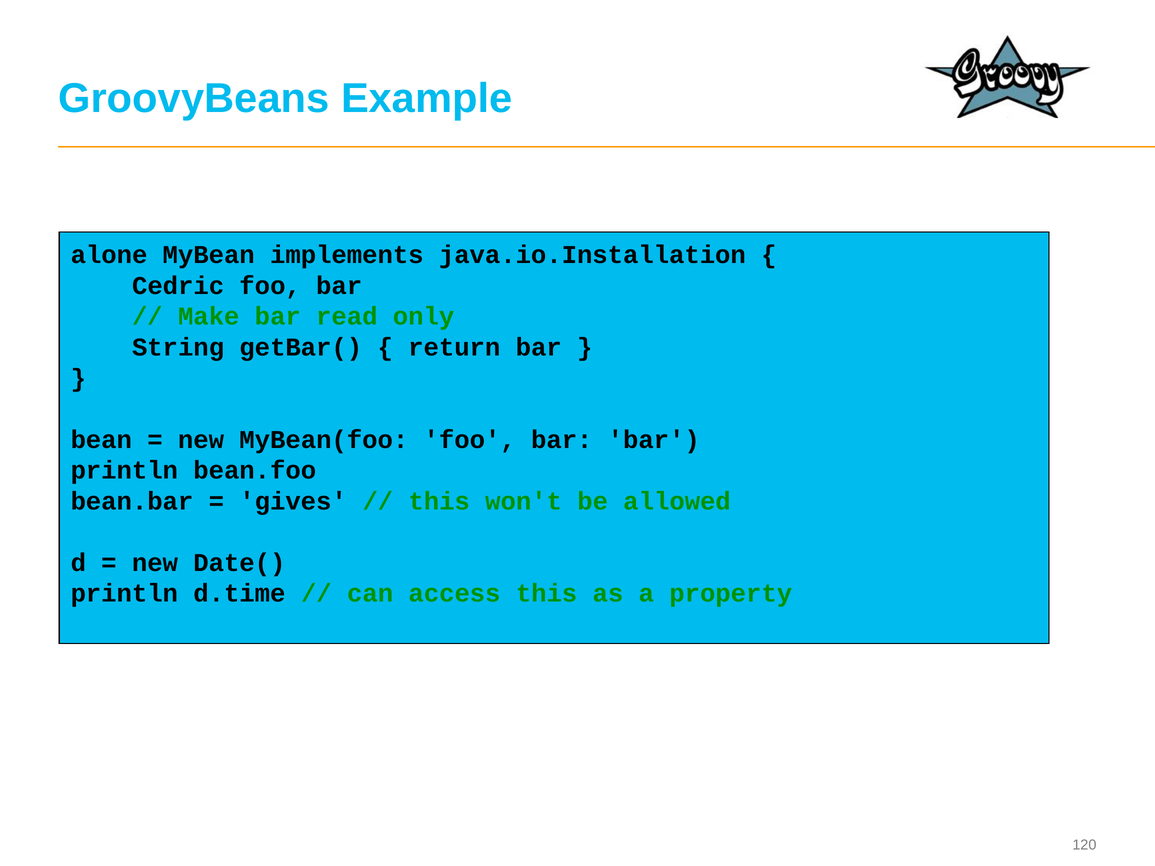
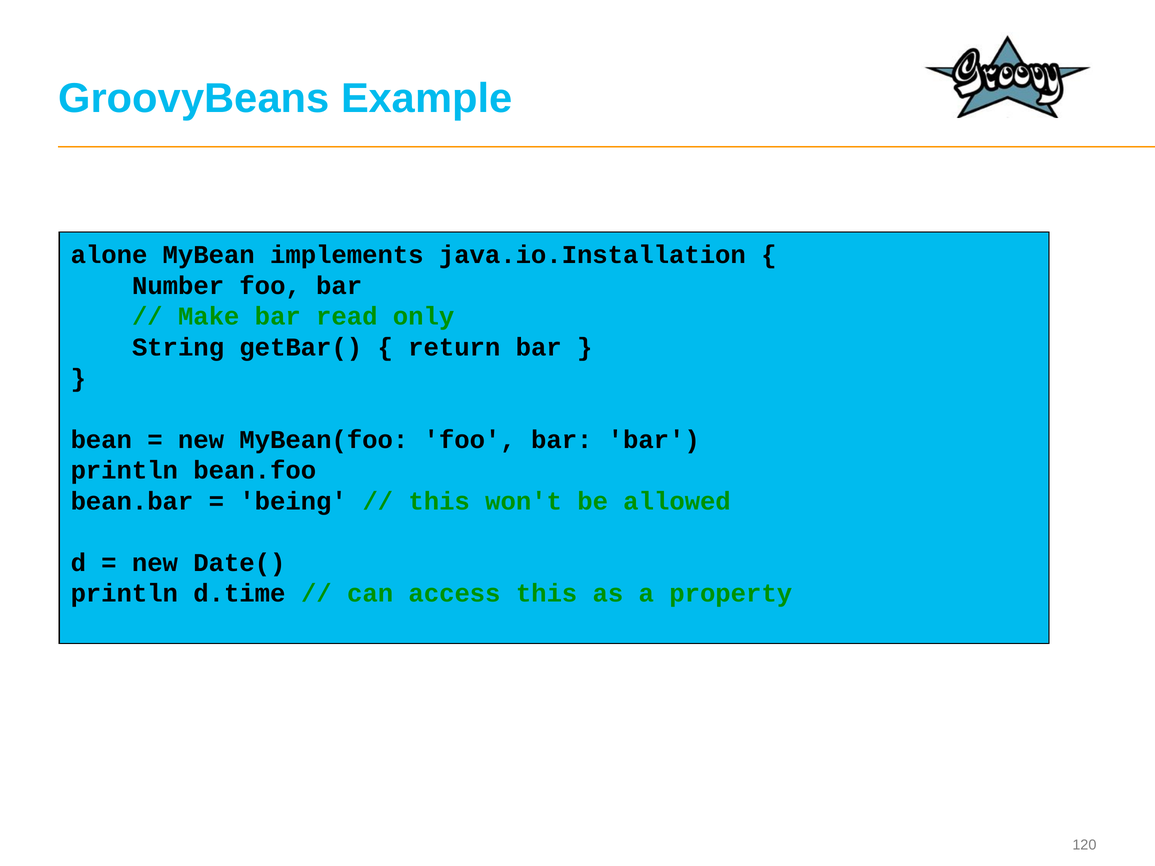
Cedric: Cedric -> Number (178, 286)
gives: gives -> being (293, 501)
